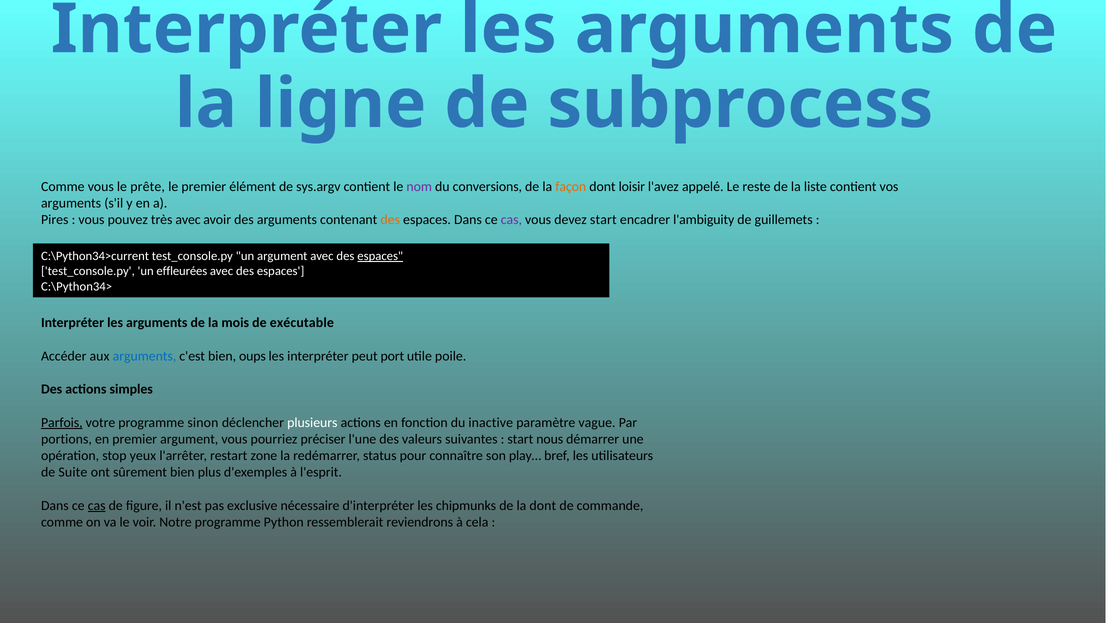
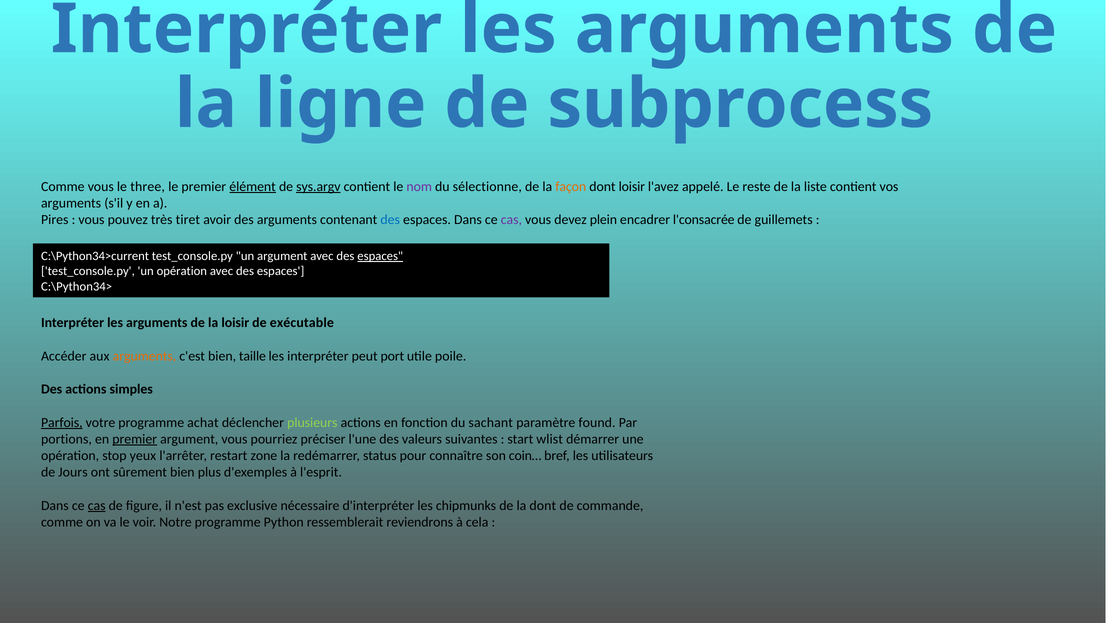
prête: prête -> three (148, 187)
élément underline: none -> present (253, 187)
sys.argv underline: none -> present (318, 187)
conversions: conversions -> sélectionne (487, 187)
très avec: avec -> tiret (188, 220)
des colour: orange -> blue (390, 220)
devez start: start -> plein (603, 220)
l'ambiguity: l'ambiguity -> l'consacrée (704, 220)
un effleurées: effleurées -> opération (182, 271)
la mois: mois -> loisir (235, 323)
arguments colour: blue -> orange (144, 356)
oups: oups -> taille (252, 356)
sinon: sinon -> achat (203, 423)
plusieurs colour: white -> light green (312, 423)
inactive: inactive -> sachant (491, 423)
vague: vague -> found (597, 423)
premier underline: none -> present (135, 439)
nous: nous -> wlist (550, 439)
play…: play… -> coin… (525, 456)
Suite: Suite -> Jours (73, 472)
